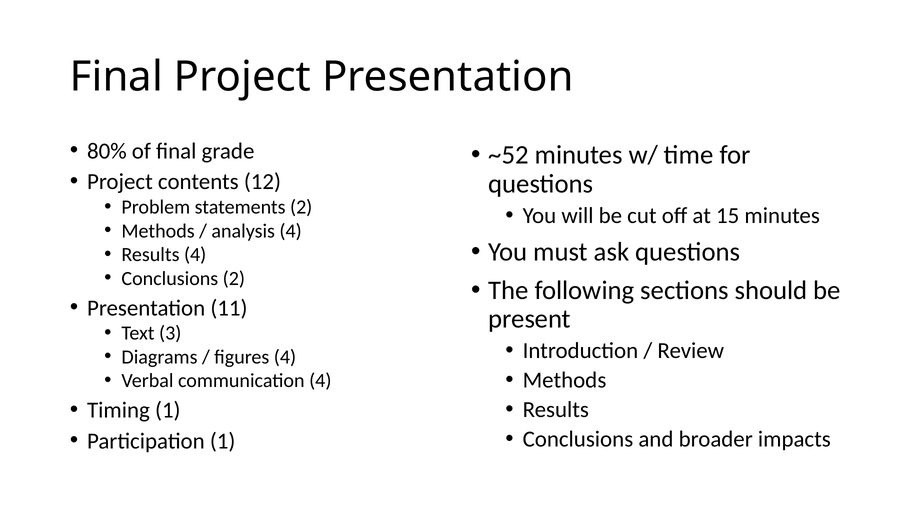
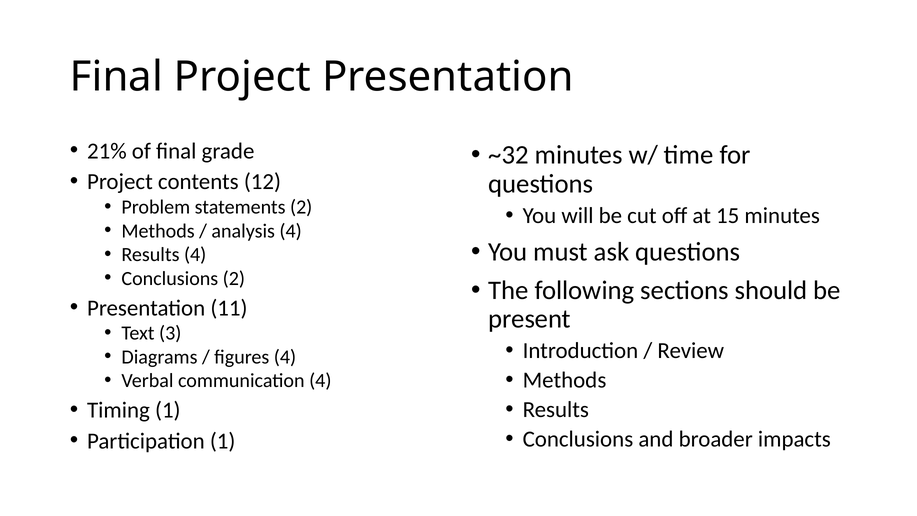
80%: 80% -> 21% (107, 151)
~52: ~52 -> ~32 (508, 155)
